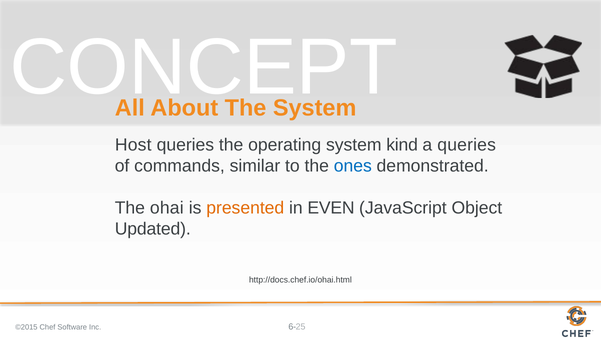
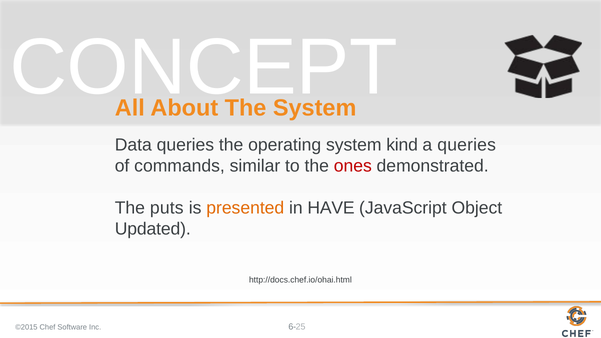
Host: Host -> Data (133, 145)
ones colour: blue -> red (353, 166)
ohai: ohai -> puts (167, 208)
EVEN: EVEN -> HAVE (331, 208)
